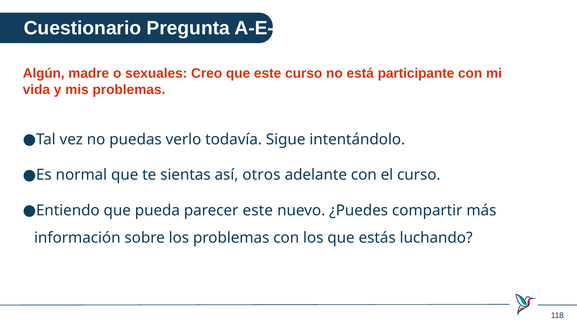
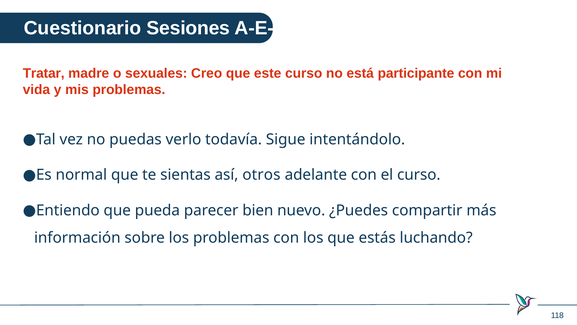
Pregunta: Pregunta -> Sesiones (188, 28)
Algún: Algún -> Tratar (44, 73)
parecer este: este -> bien (258, 210)
